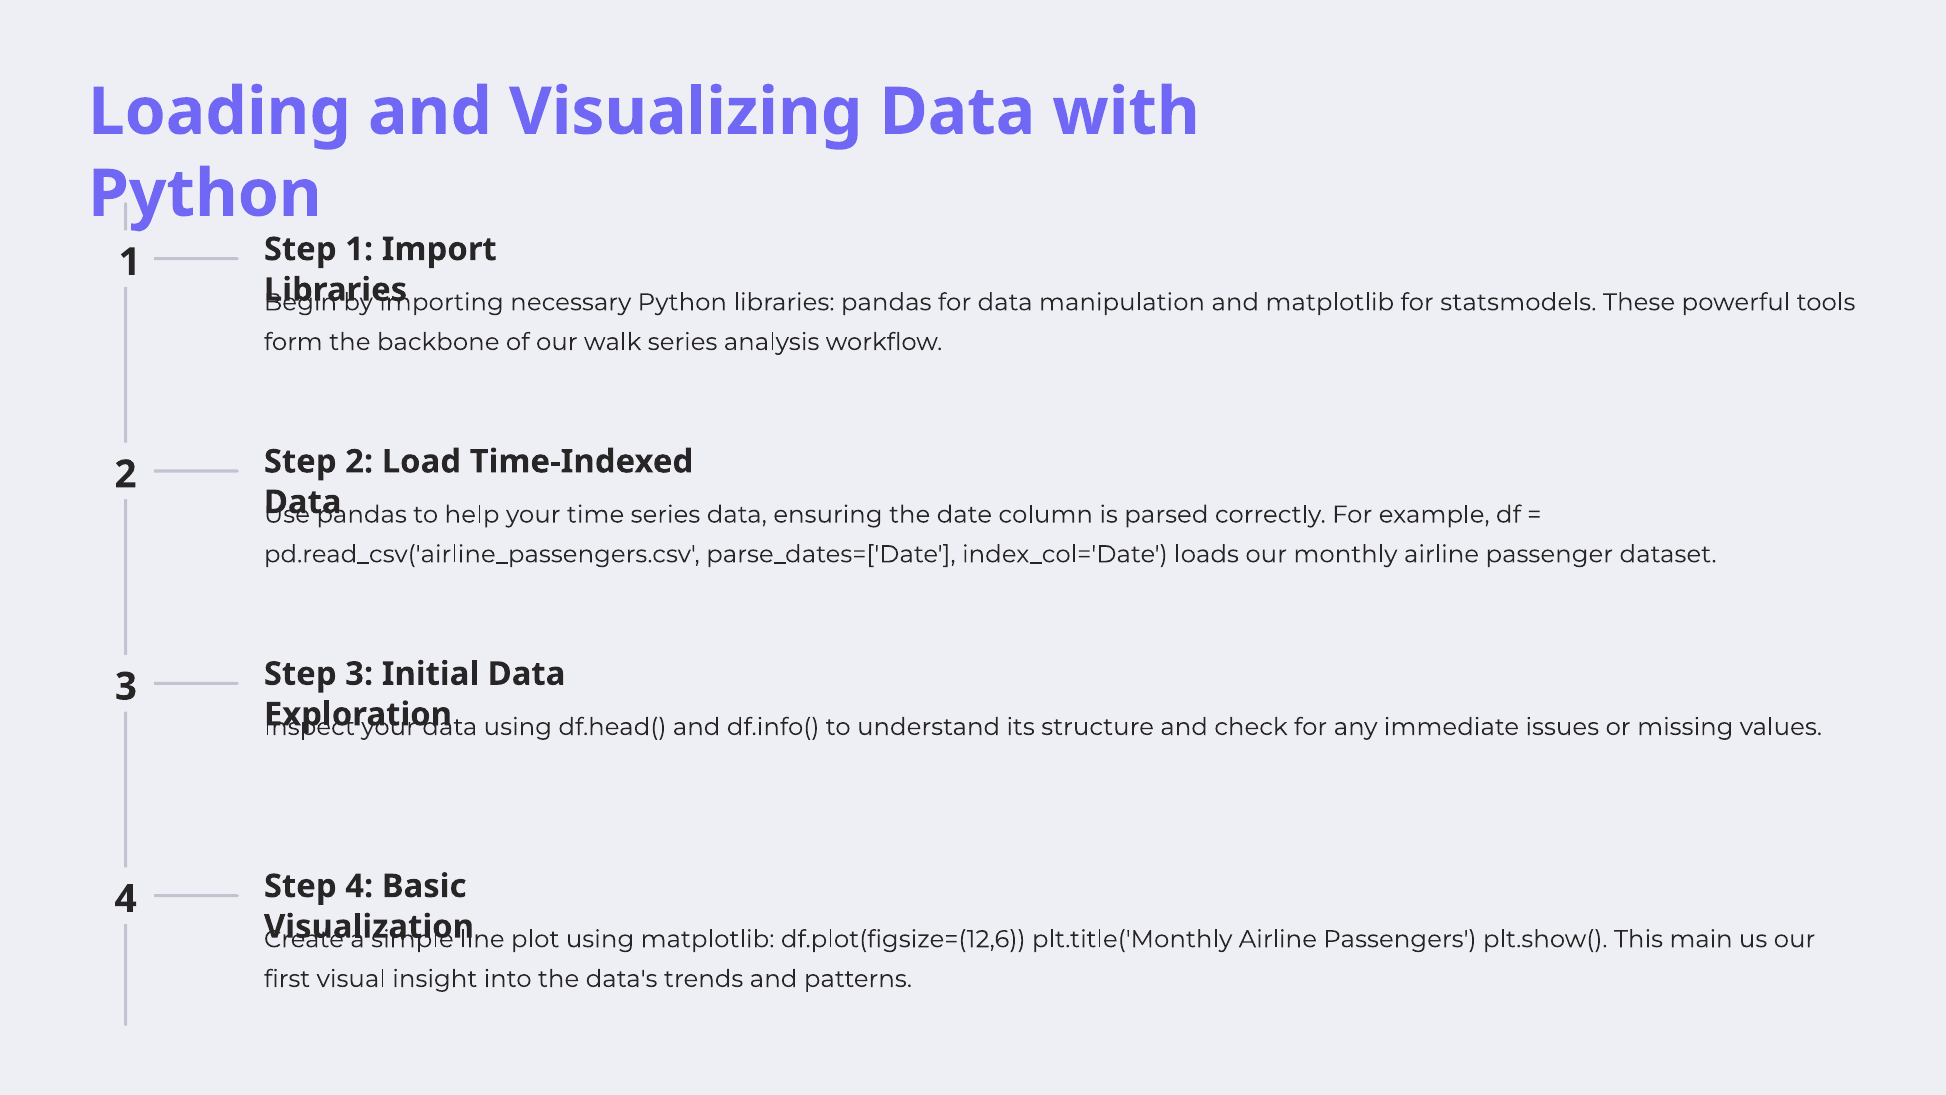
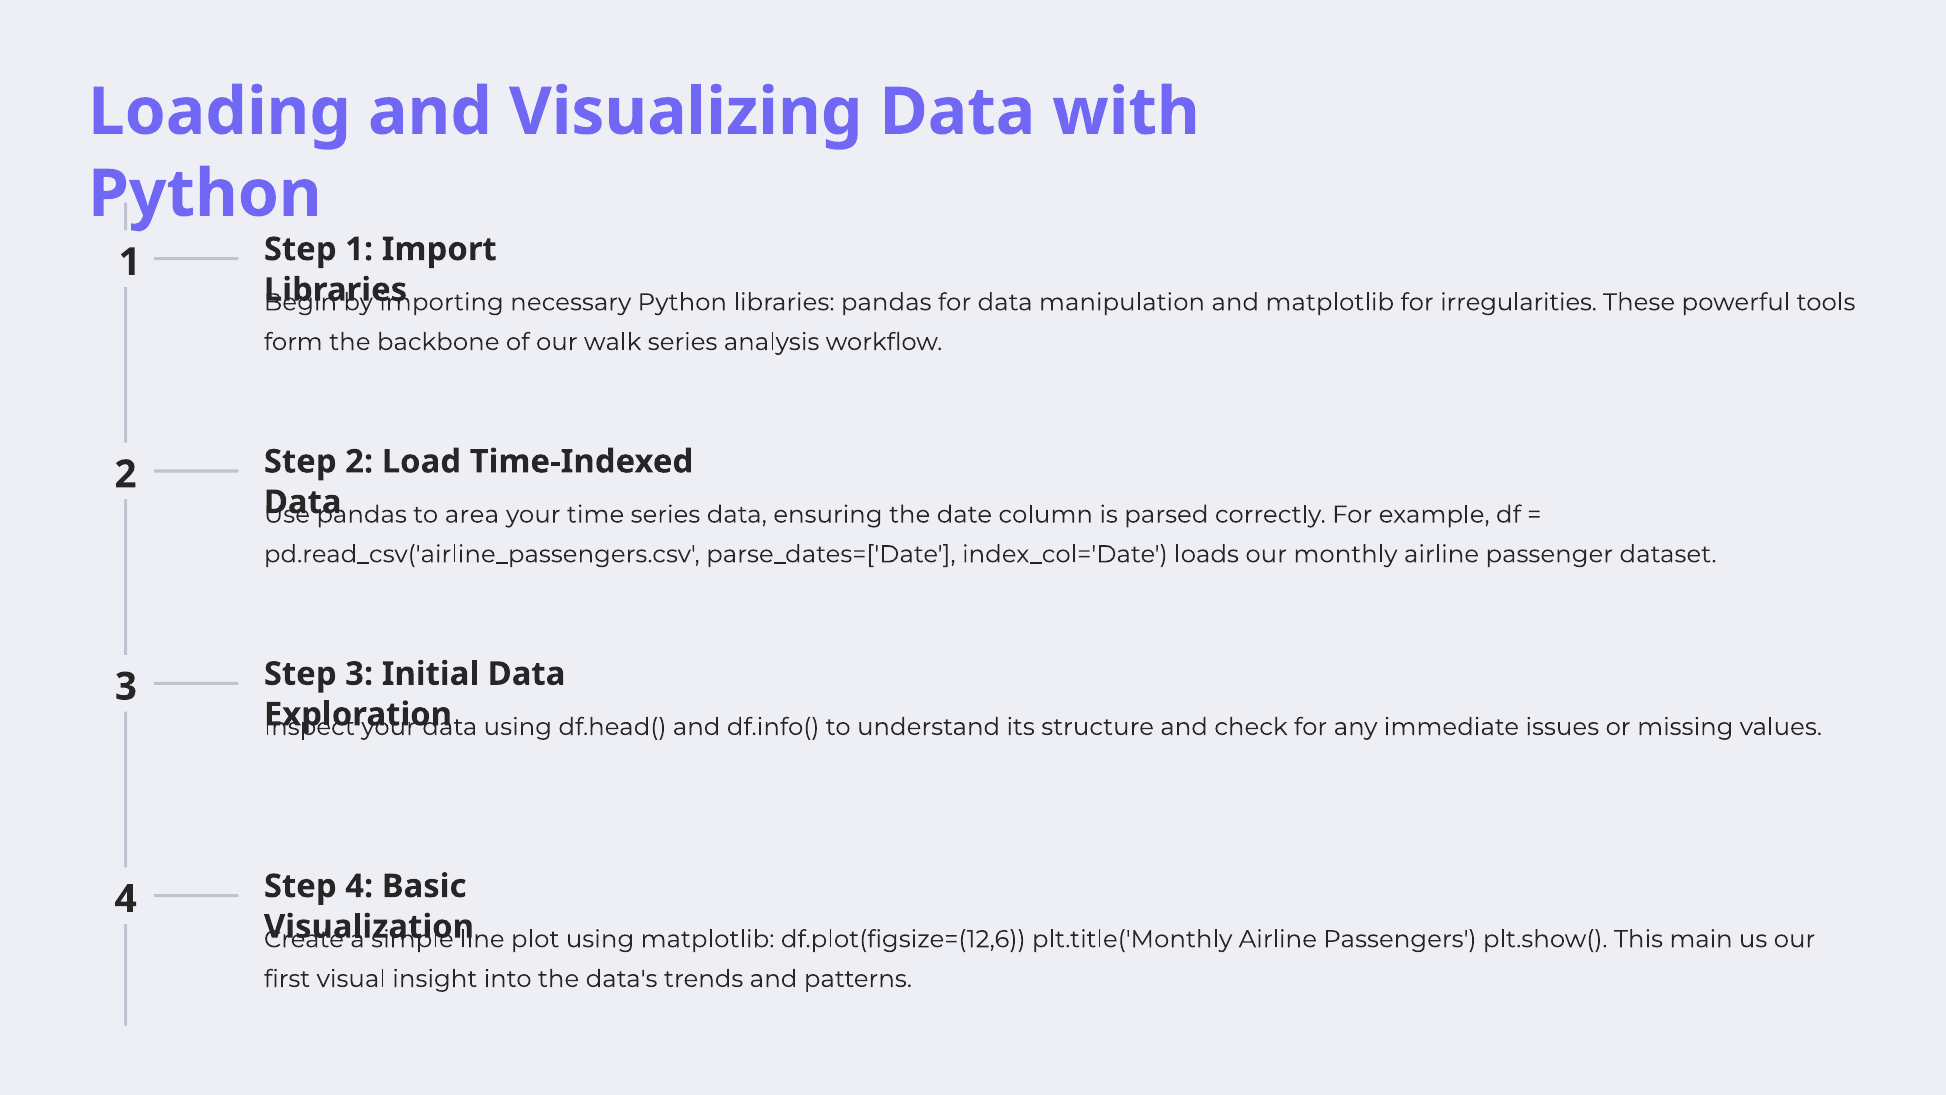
statsmodels: statsmodels -> irregularities (1519, 302)
help: help -> area (472, 514)
